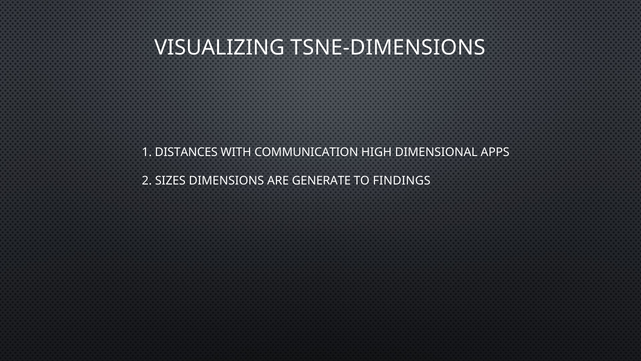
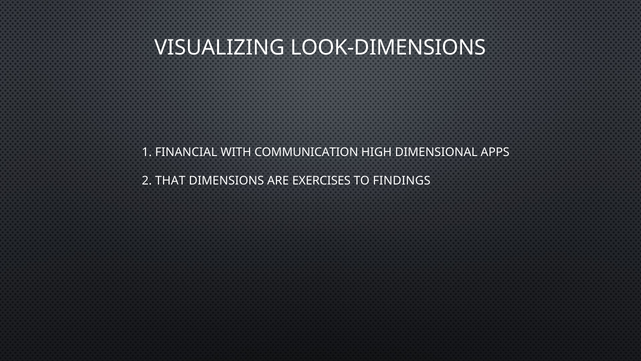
TSNE-DIMENSIONS: TSNE-DIMENSIONS -> LOOK-DIMENSIONS (388, 48)
DISTANCES: DISTANCES -> FINANCIAL (186, 152)
SIZES: SIZES -> THAT (170, 181)
GENERATE: GENERATE -> EXERCISES (321, 181)
